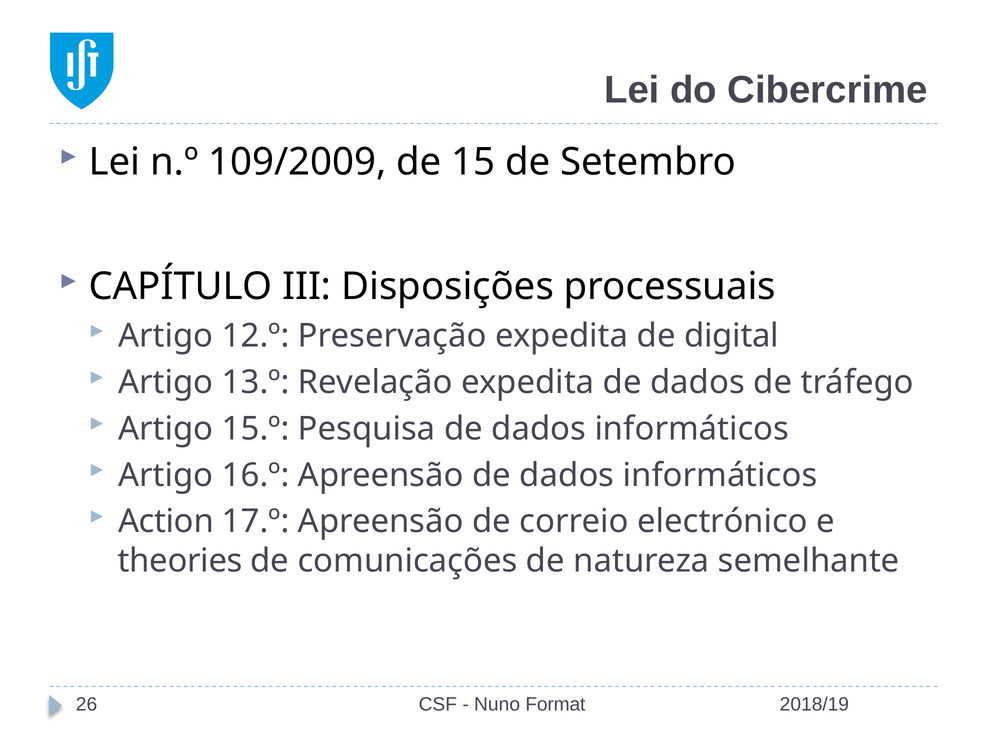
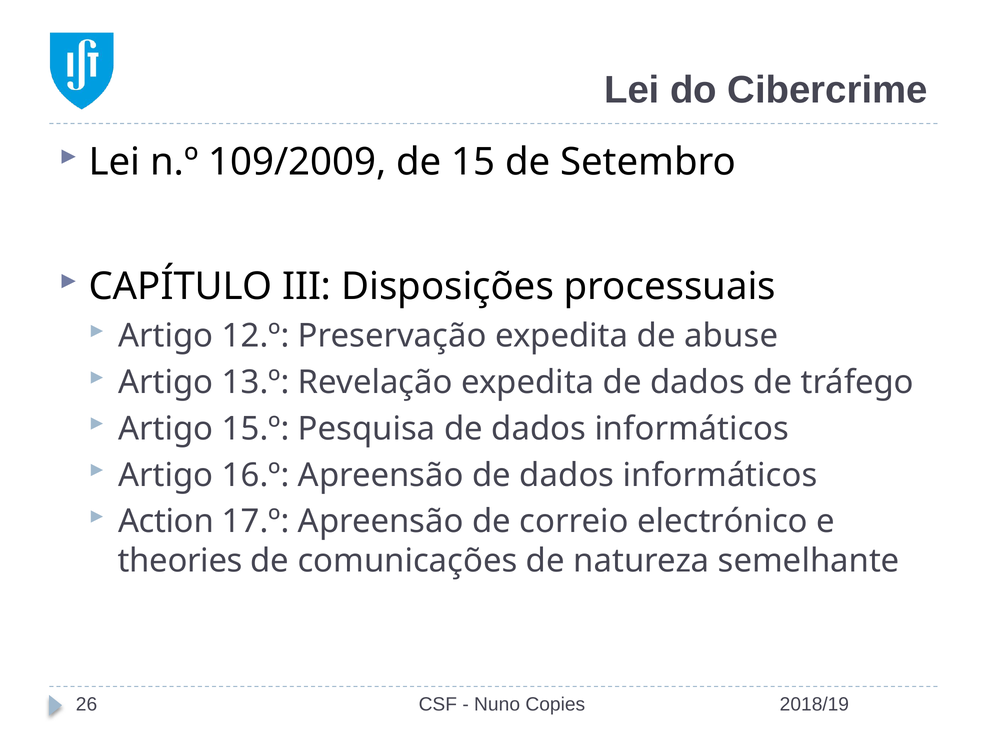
digital: digital -> abuse (731, 336)
Format: Format -> Copies (555, 704)
